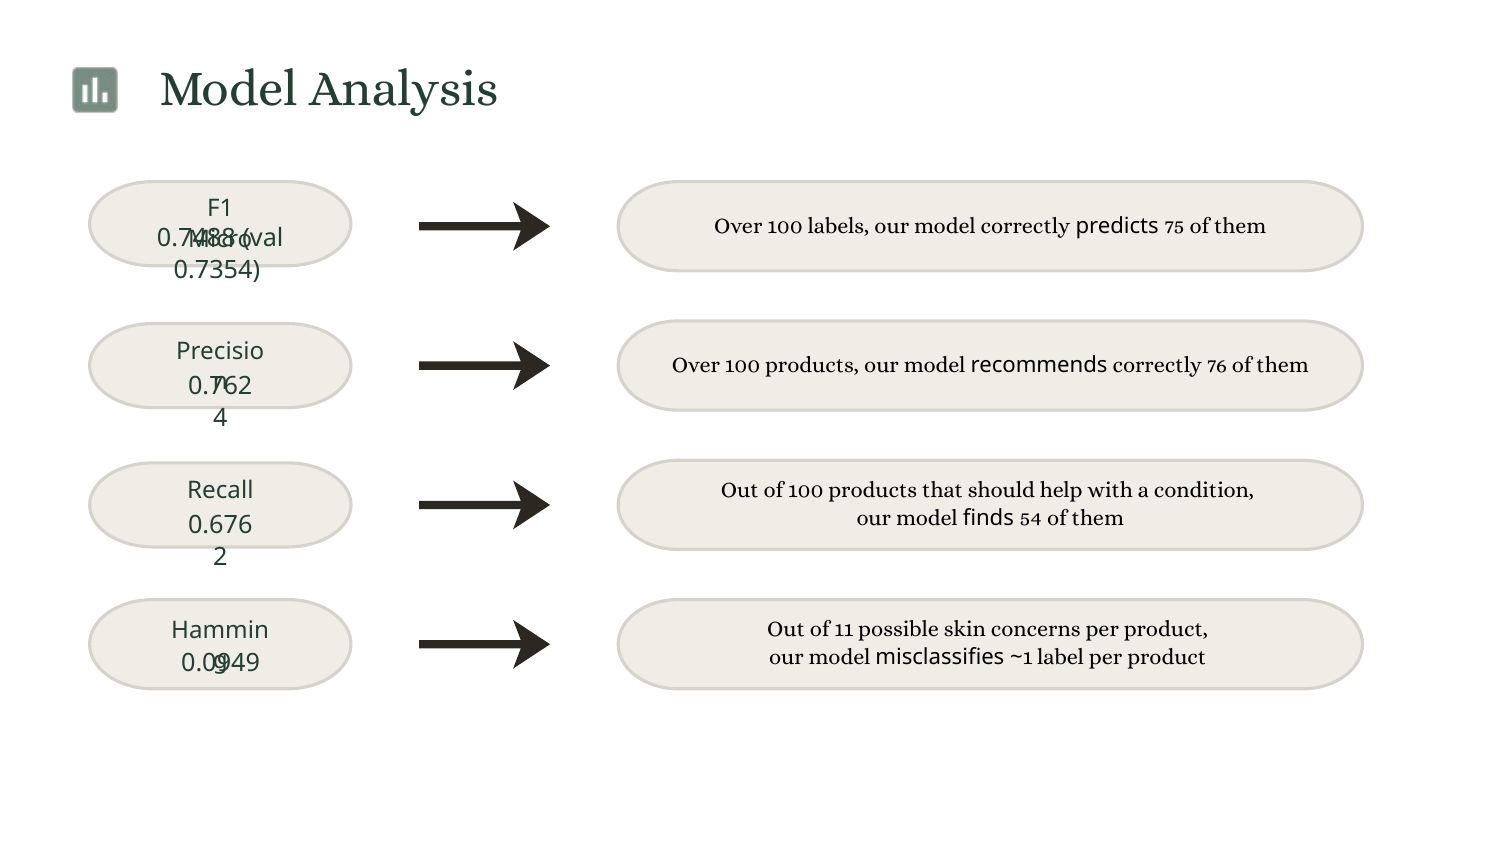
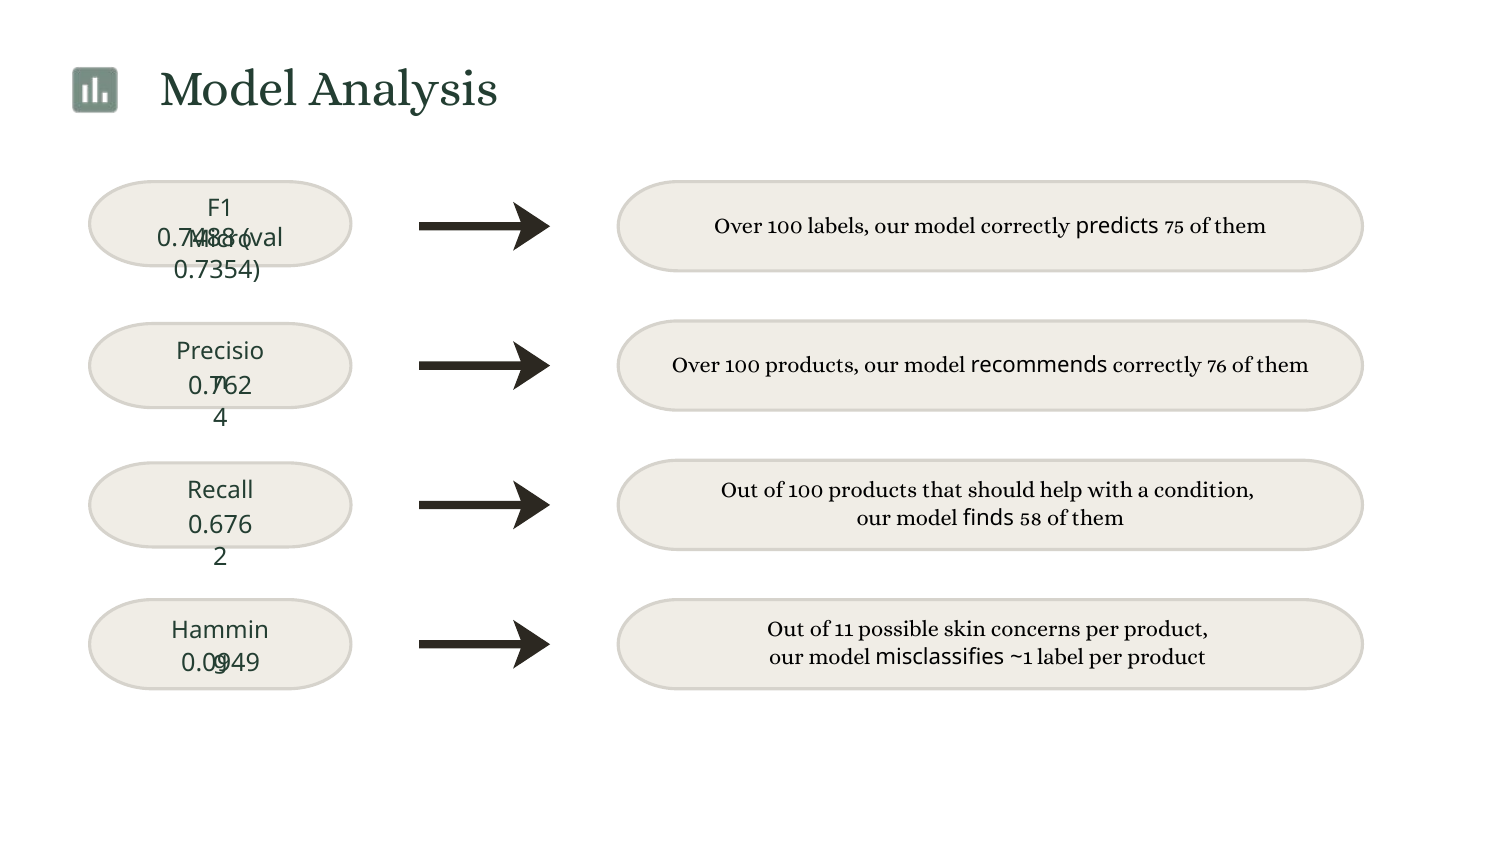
54: 54 -> 58 (1031, 519)
